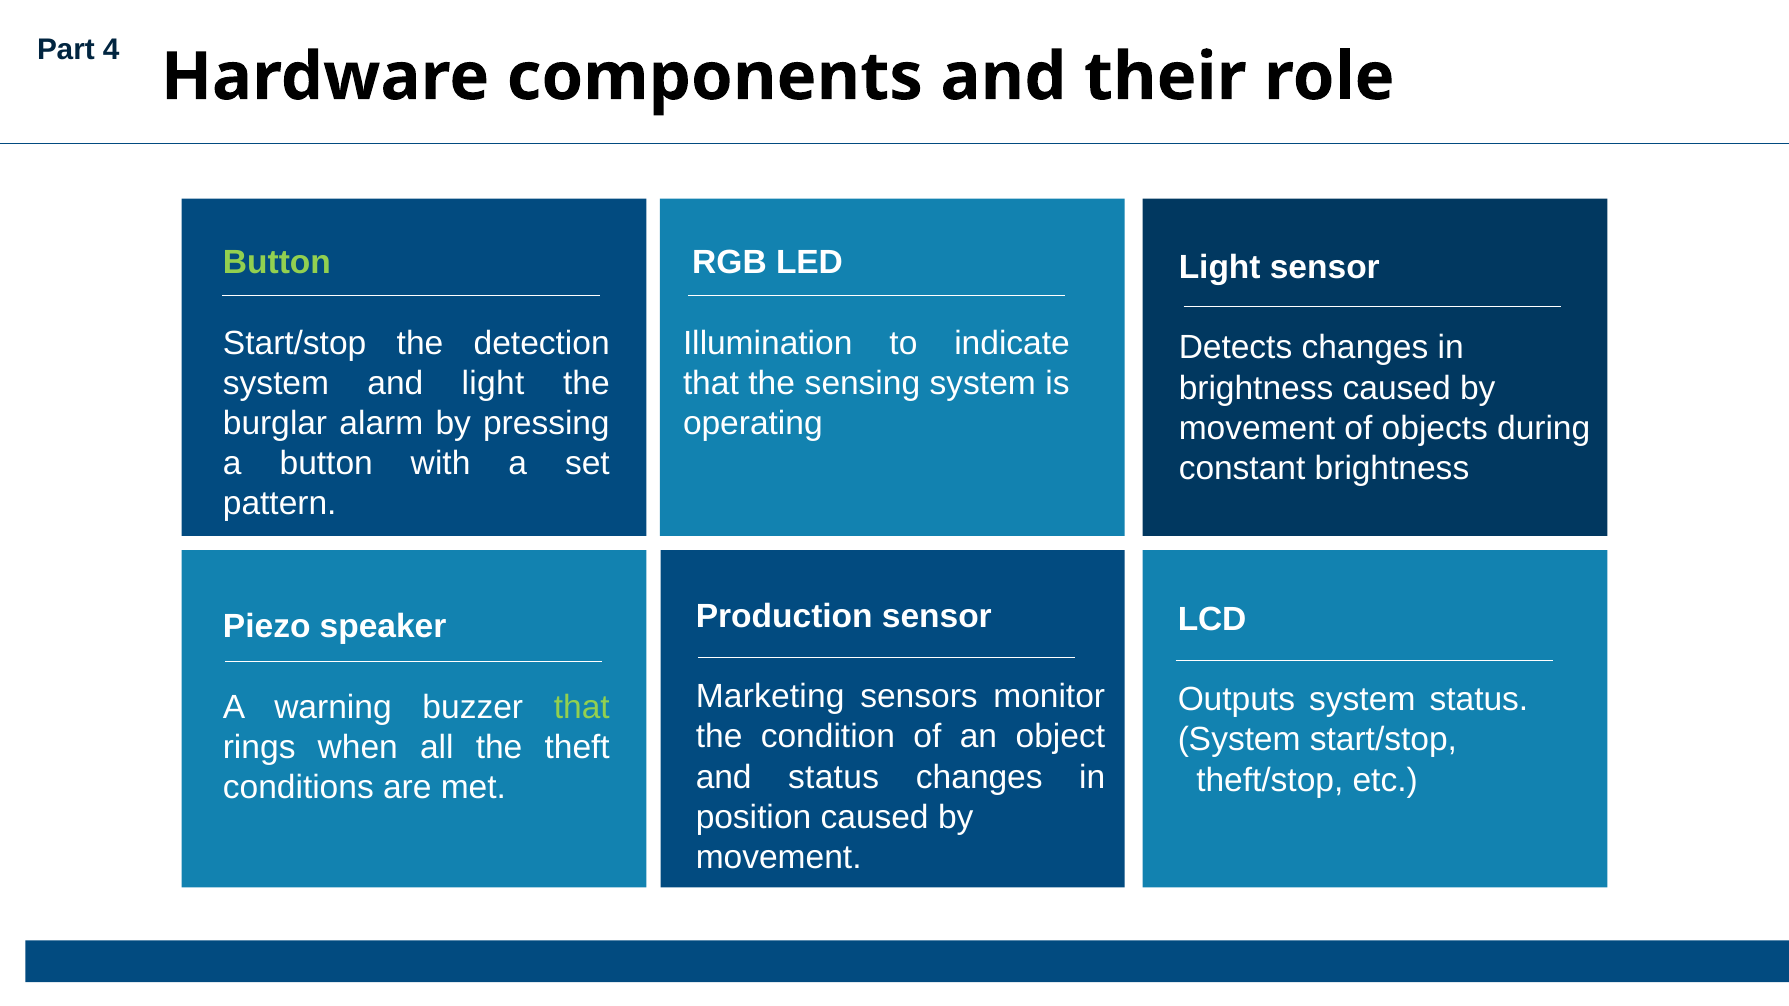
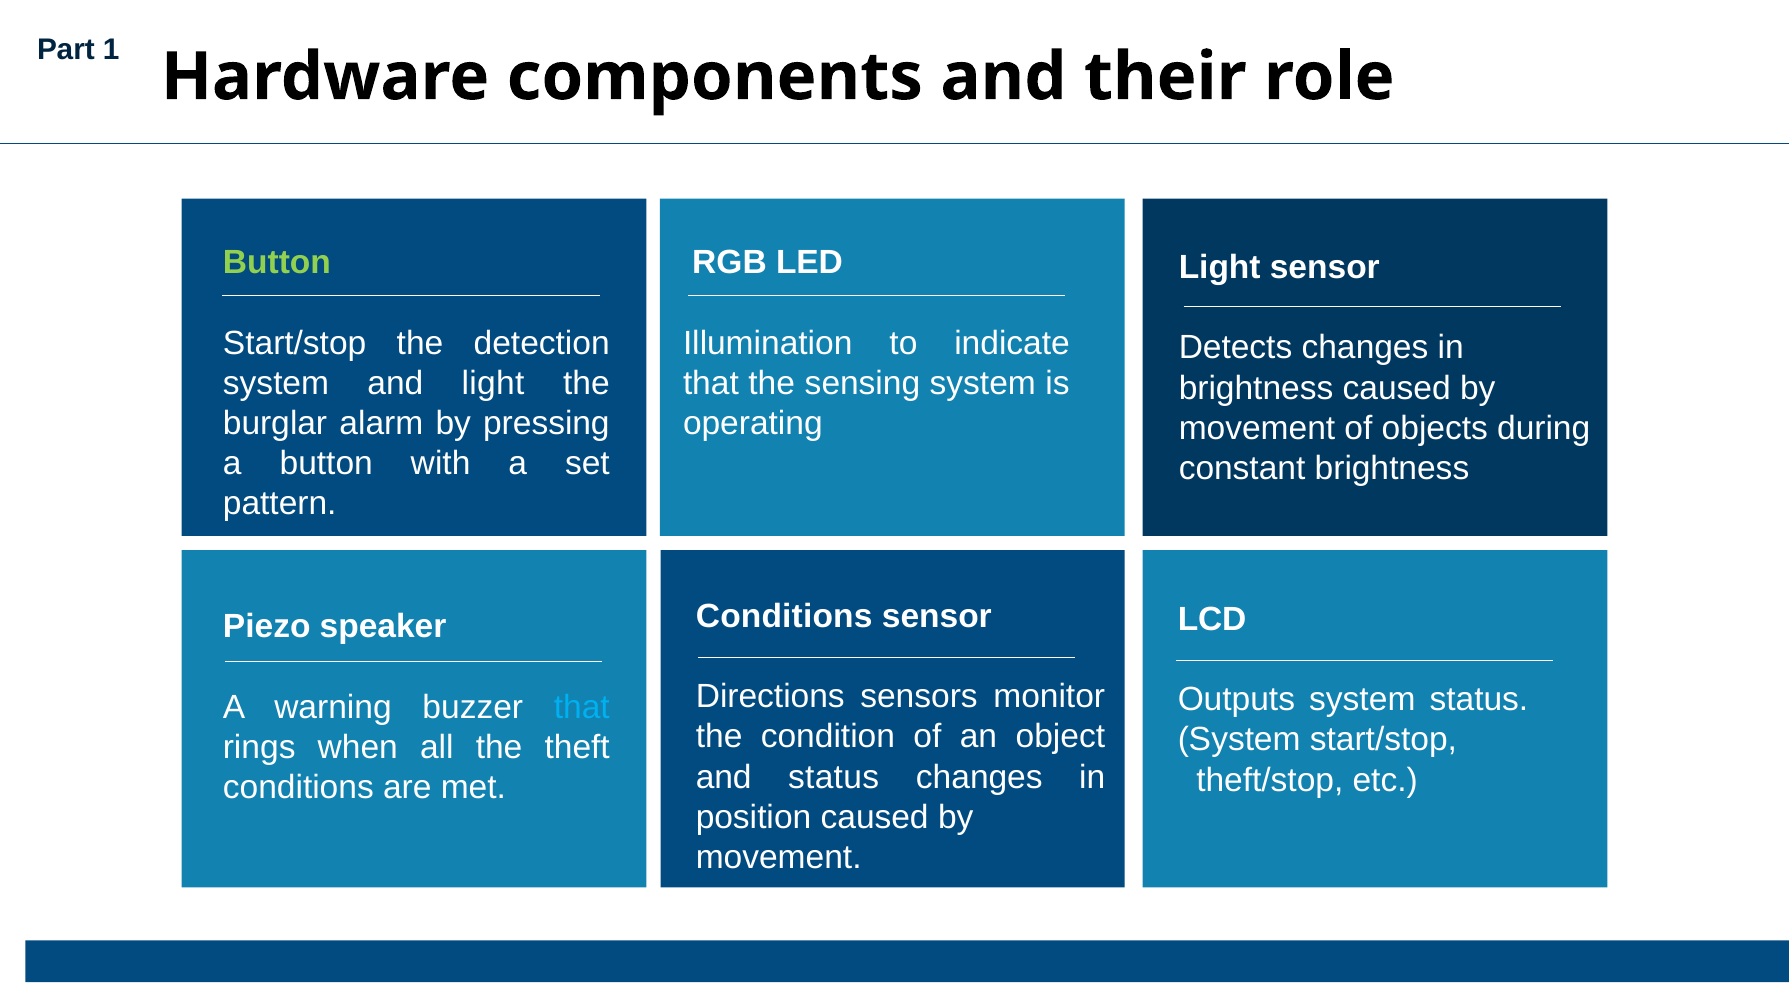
4: 4 -> 1 (111, 50)
Production: Production -> Conditions (784, 616)
Marketing: Marketing -> Directions (770, 697)
that colour: light green -> light blue (582, 707)
